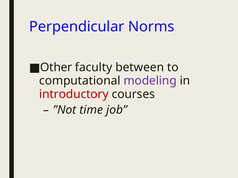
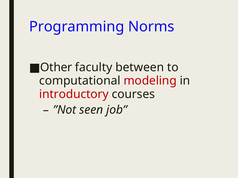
Perpendicular: Perpendicular -> Programming (77, 27)
modeling colour: purple -> red (150, 81)
time: time -> seen (91, 110)
